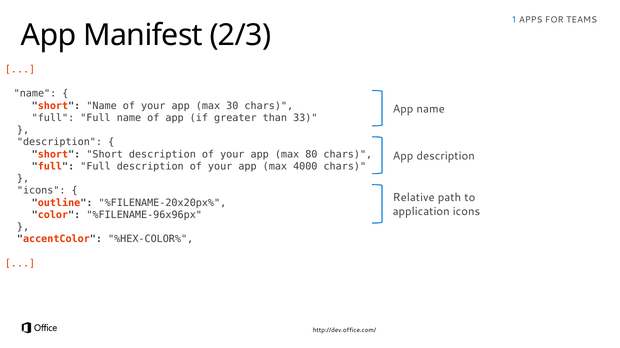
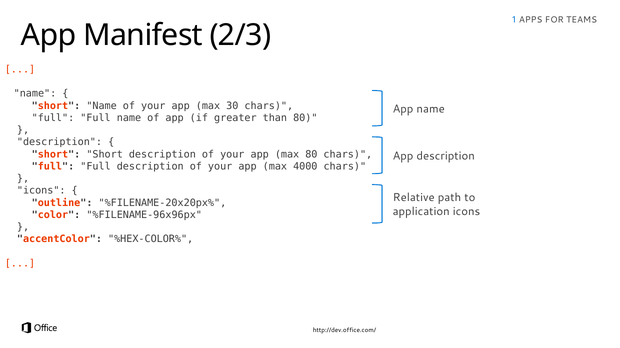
than 33: 33 -> 80 (305, 118)
